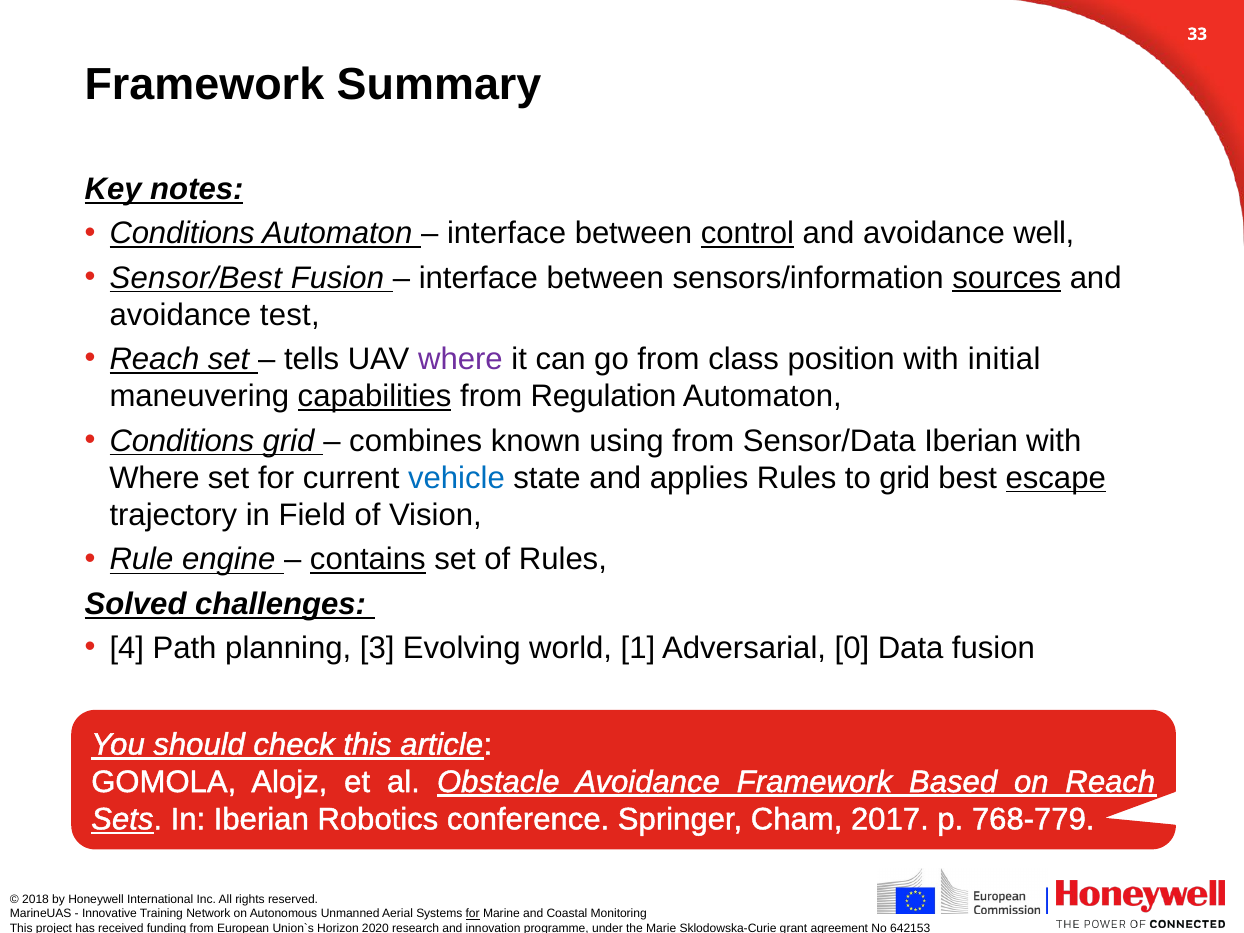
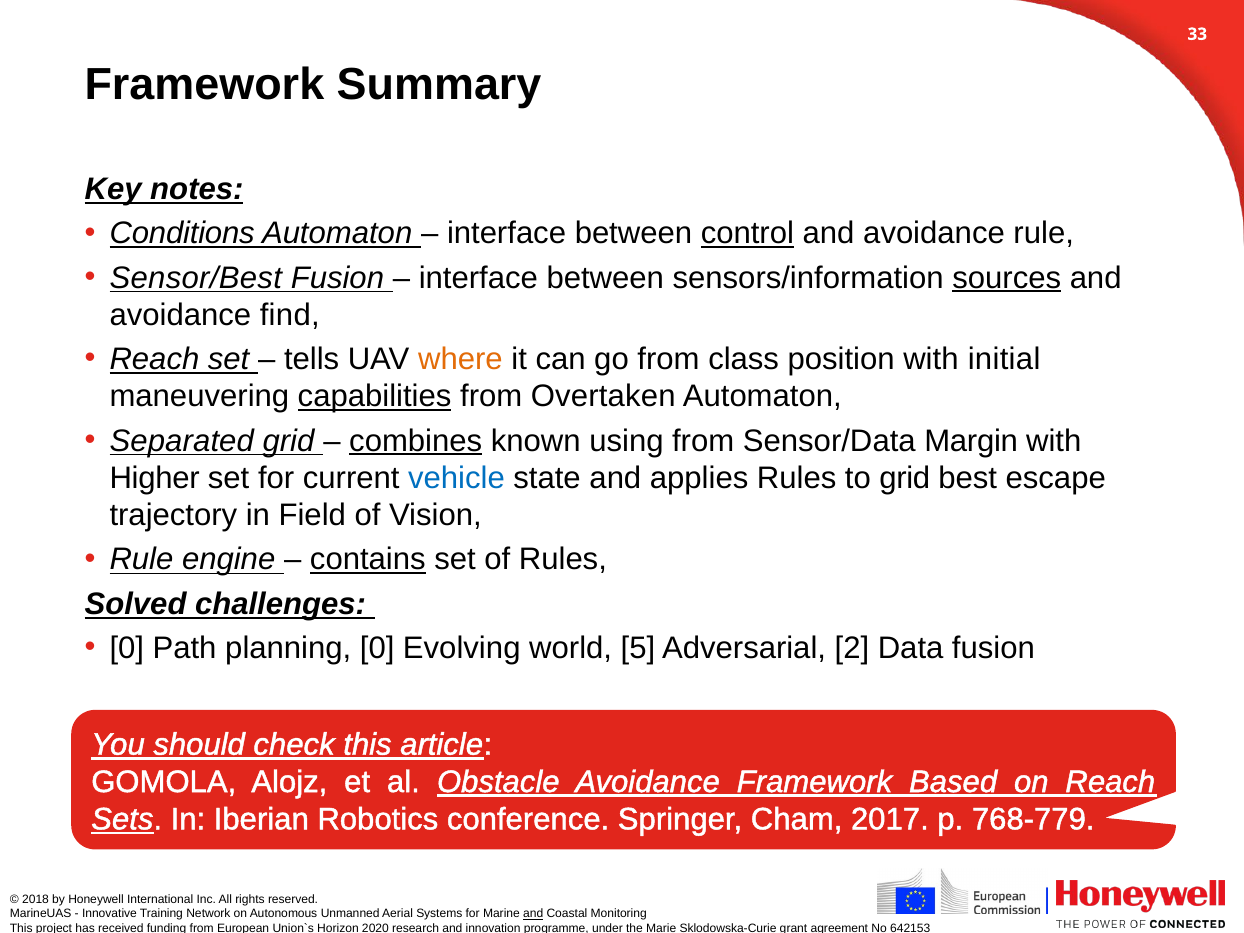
avoidance well: well -> rule (1044, 234)
test: test -> find (290, 315)
where colour: purple -> orange (460, 359)
Regulation: Regulation -> Overtaken (603, 397)
Conditions: Conditions -> Separated (182, 441)
combines underline: none -> present (416, 441)
Sensor/Data Iberian: Iberian -> Margin (971, 441)
Where: Where -> Higher (155, 478)
escape underline: present -> none (1056, 478)
4: 4 -> 0 (127, 648)
planning 3: 3 -> 0 (377, 648)
1: 1 -> 5 (638, 648)
0: 0 -> 2 (852, 648)
for underline: present -> none (473, 914)
and underline: none -> present (533, 914)
